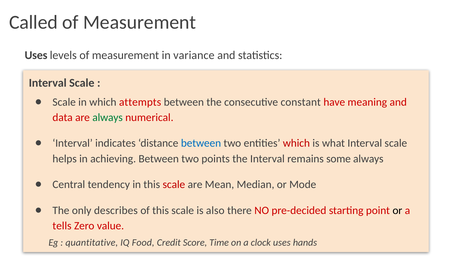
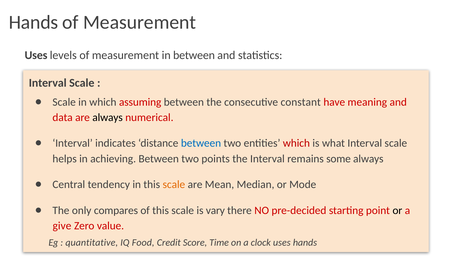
Called: Called -> Hands (34, 22)
in variance: variance -> between (194, 55)
attempts: attempts -> assuming (140, 102)
always colour: green -> black (108, 118)
scale colour: red -> orange (174, 185)
describes: describes -> compares (116, 211)
also: also -> vary (215, 211)
tells: tells -> give (62, 226)
